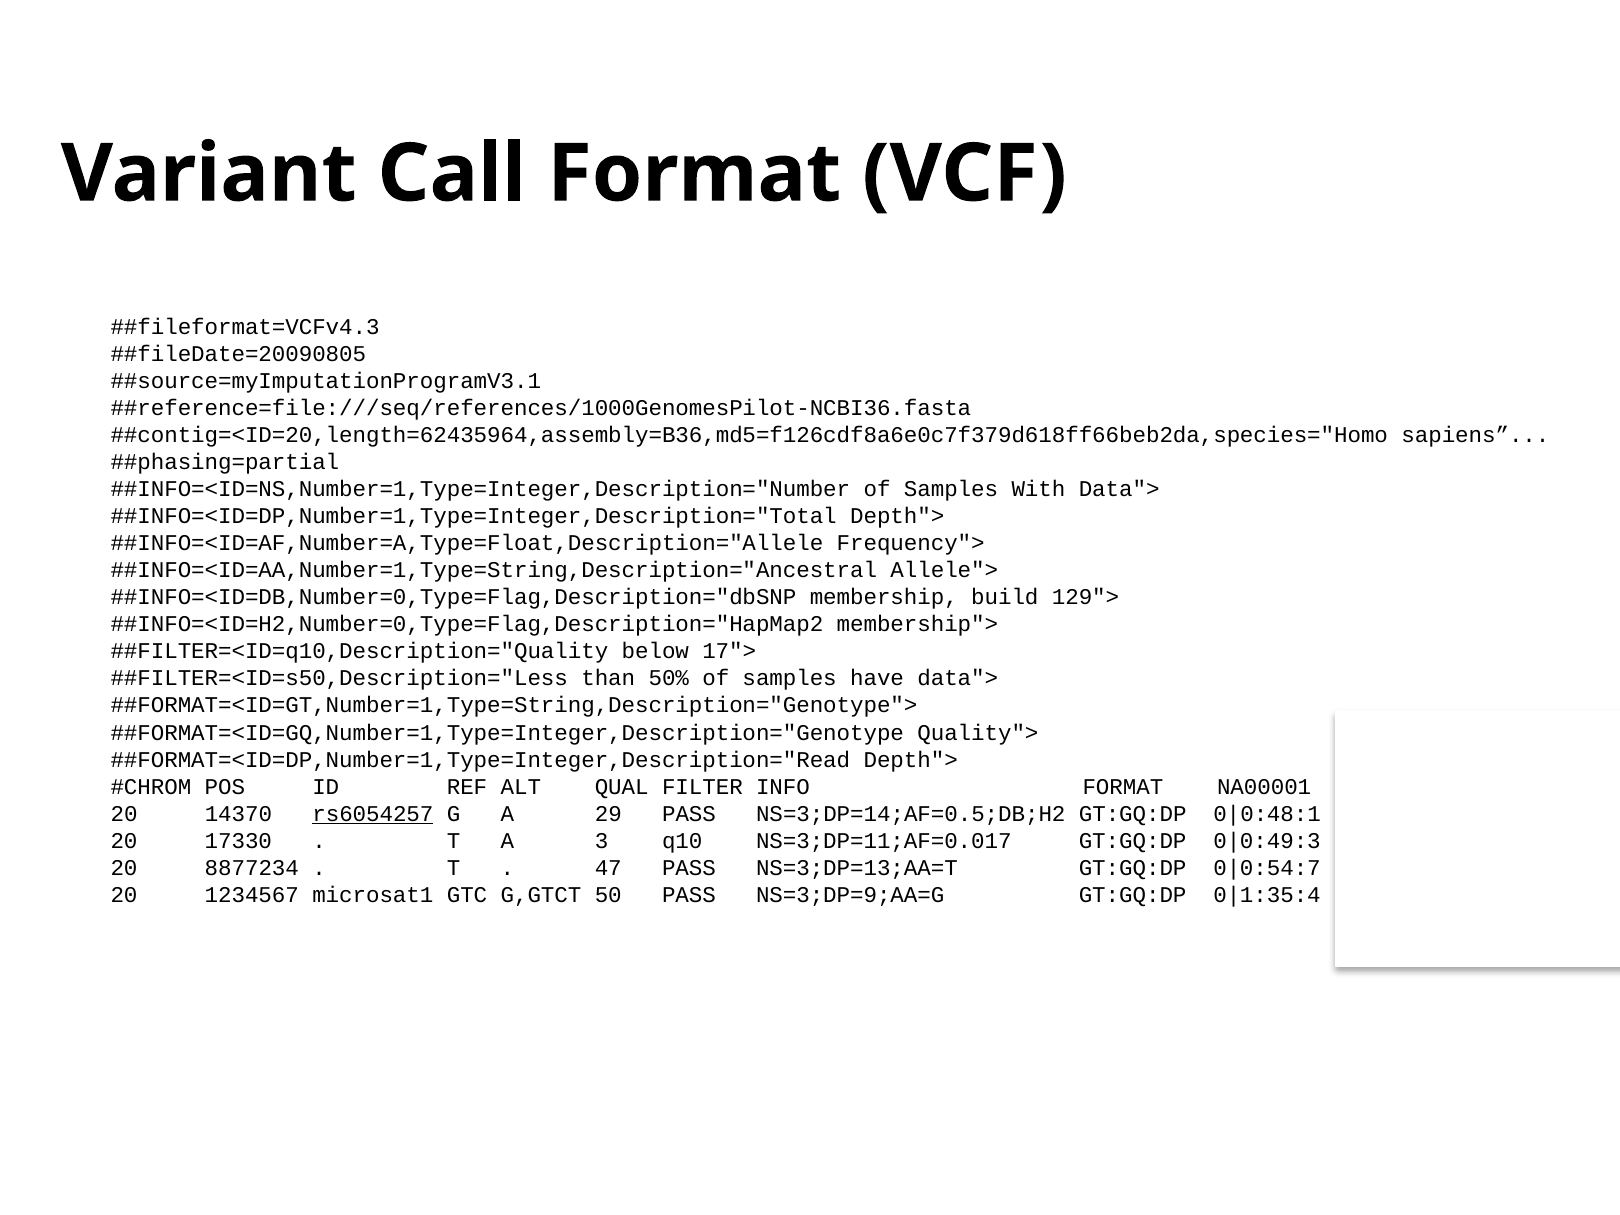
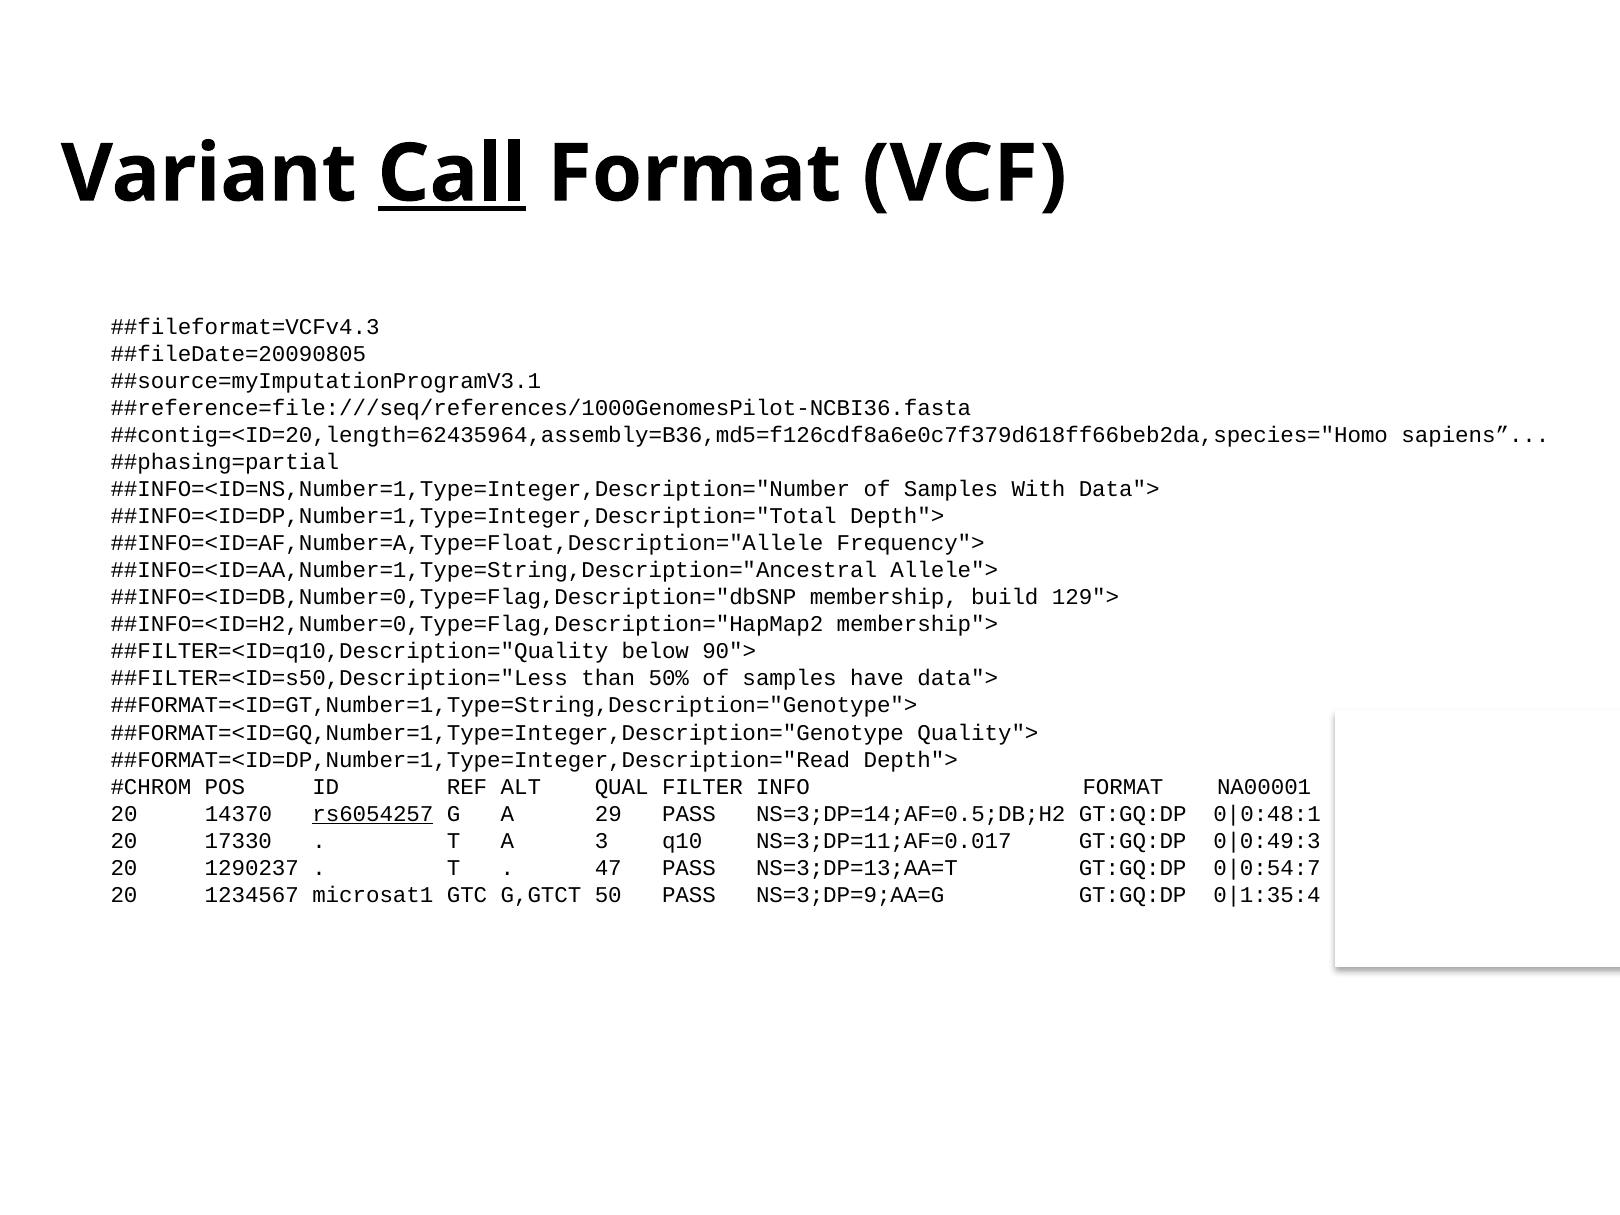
Call underline: none -> present (452, 174)
17">: 17"> -> 90"> (729, 651)
8877234: 8877234 -> 1290237 (252, 868)
